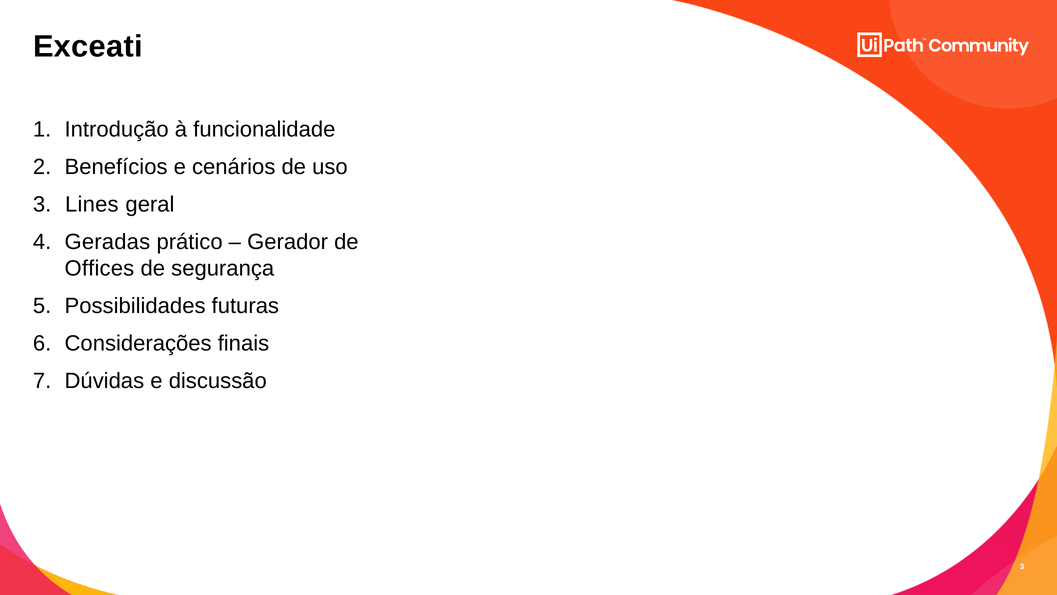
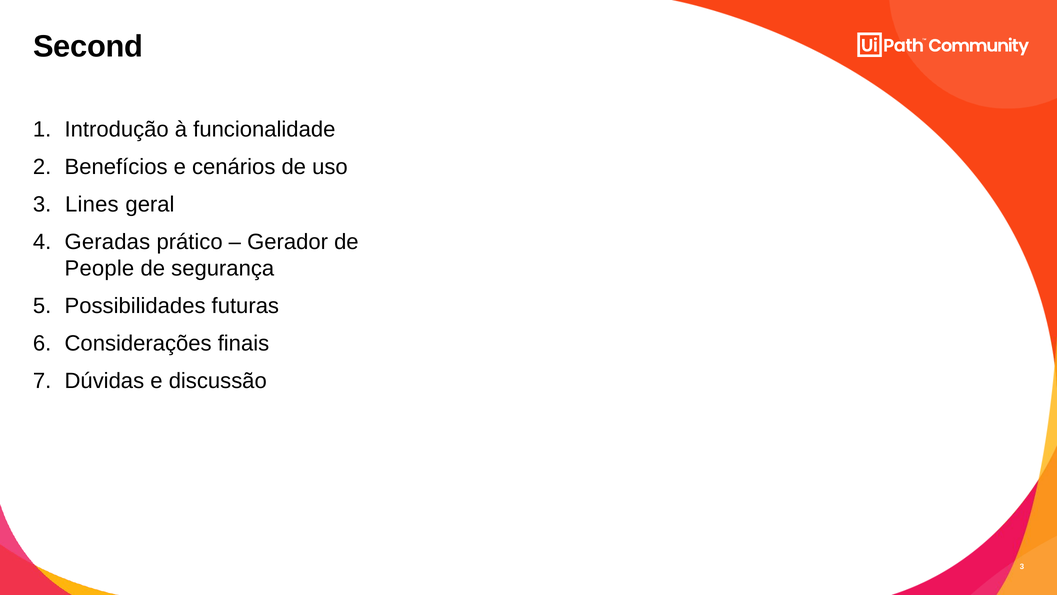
Exceati: Exceati -> Second (88, 47)
Offices: Offices -> People (99, 268)
